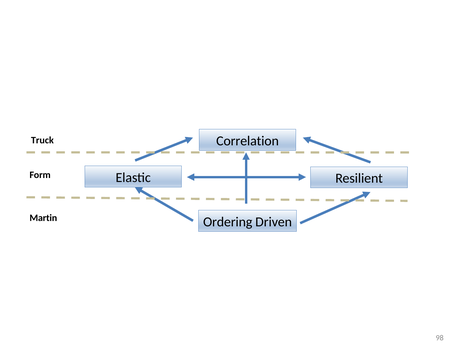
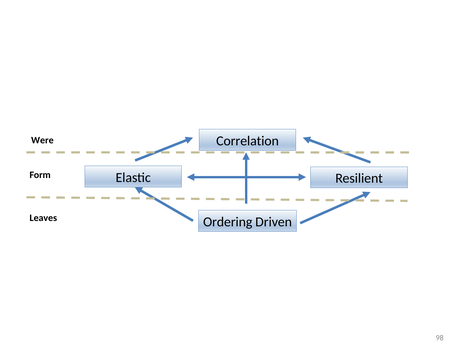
Truck: Truck -> Were (42, 140)
Martin: Martin -> Leaves (43, 218)
